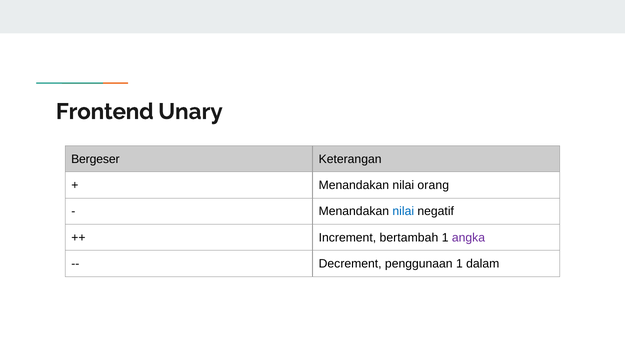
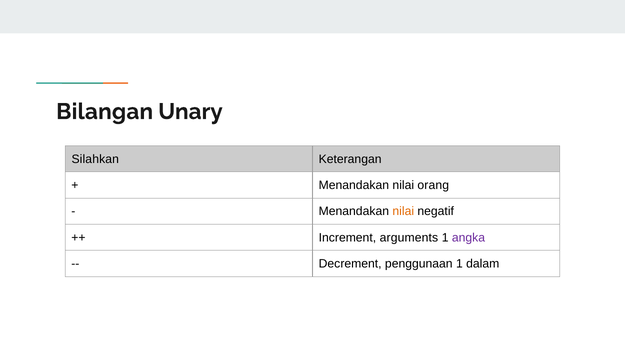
Frontend: Frontend -> Bilangan (105, 112)
Bergeser: Bergeser -> Silahkan (95, 159)
nilai colour: blue -> orange (403, 211)
bertambah: bertambah -> arguments (409, 237)
